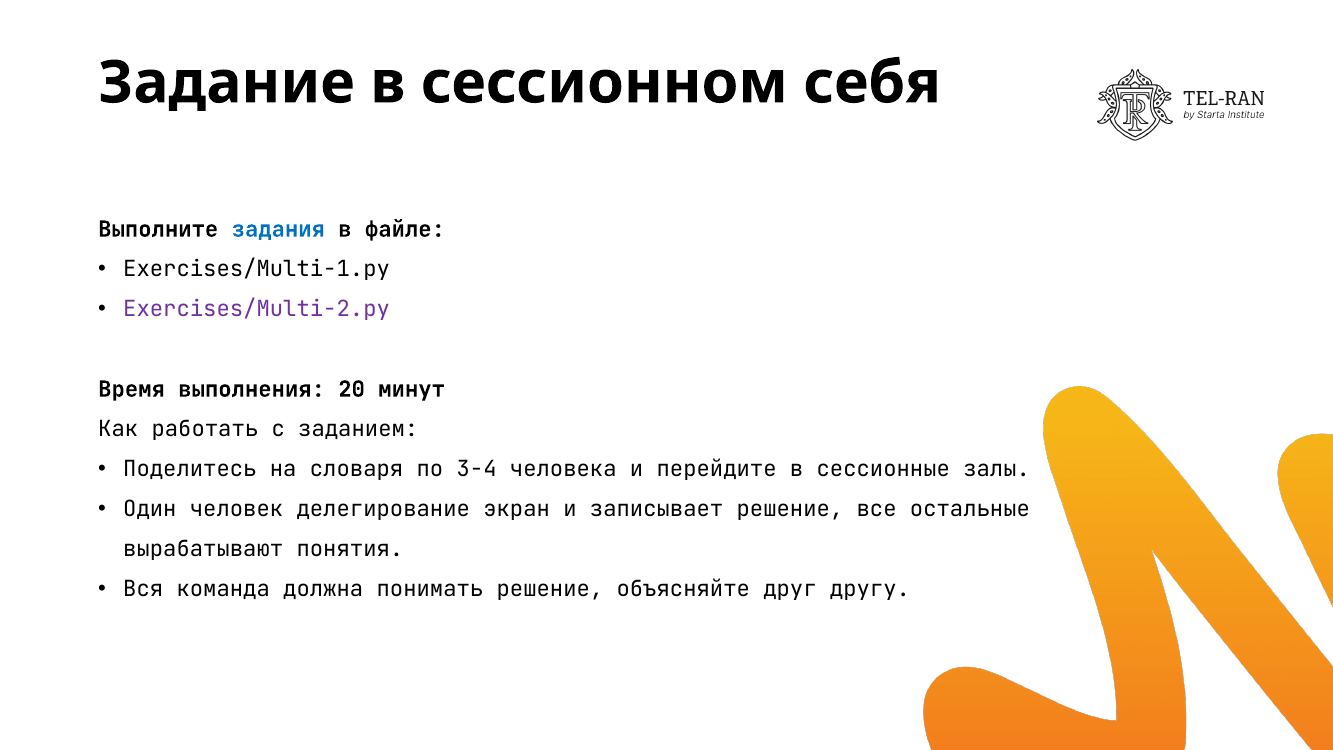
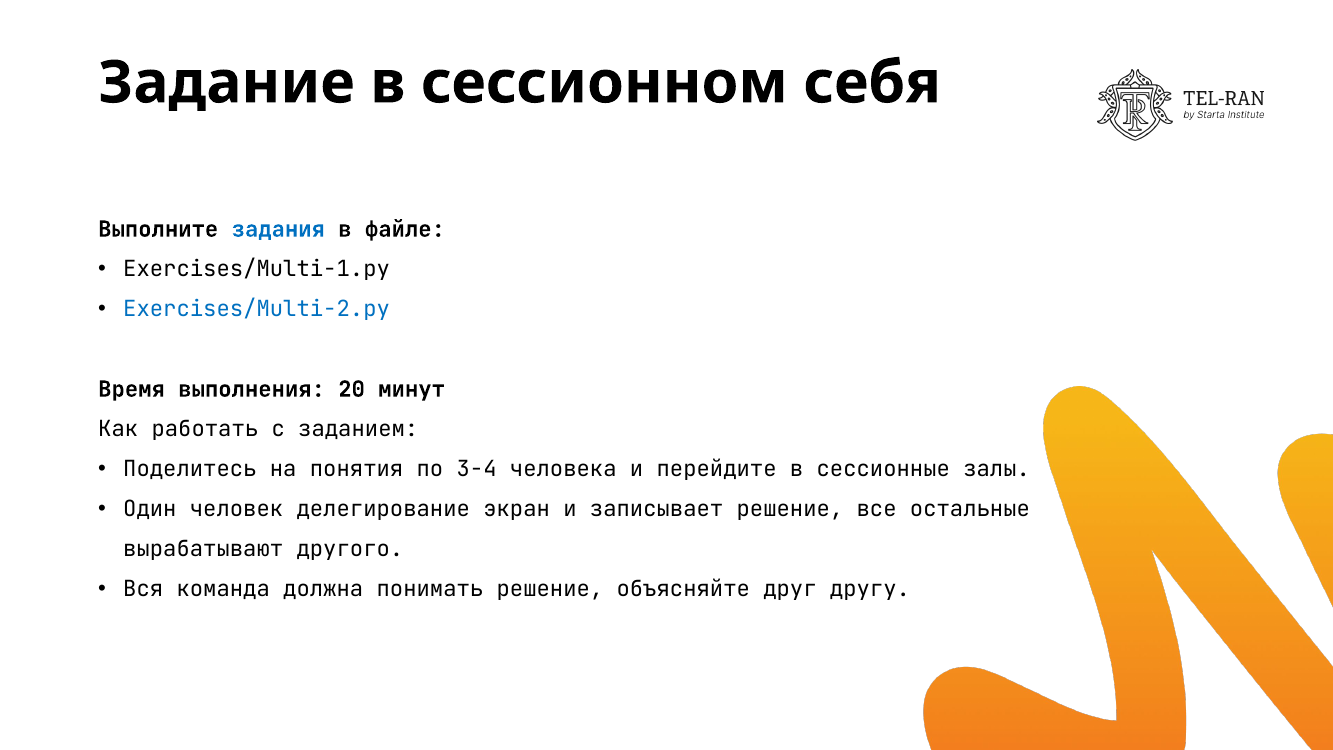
Exercises/Multi-2.py colour: purple -> blue (257, 309)
словаря: словаря -> понятия (357, 469)
понятия: понятия -> другого (350, 549)
